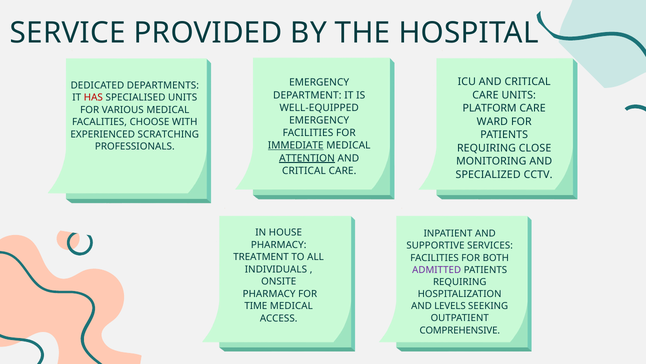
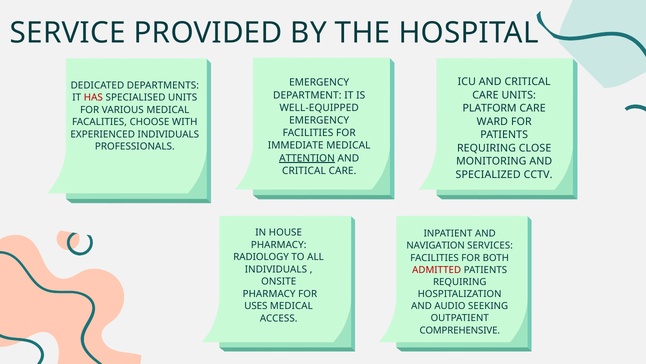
EXPERIENCED SCRATCHING: SCRATCHING -> INDIVIDUALS (168, 134)
IMMEDIATE underline: present -> none (296, 145)
SUPPORTIVE: SUPPORTIVE -> NAVIGATION (436, 245)
TREATMENT: TREATMENT -> RADIOLOGY (261, 257)
ADMITTED colour: purple -> red (437, 269)
TIME: TIME -> USES (256, 306)
LEVELS: LEVELS -> AUDIO (450, 306)
